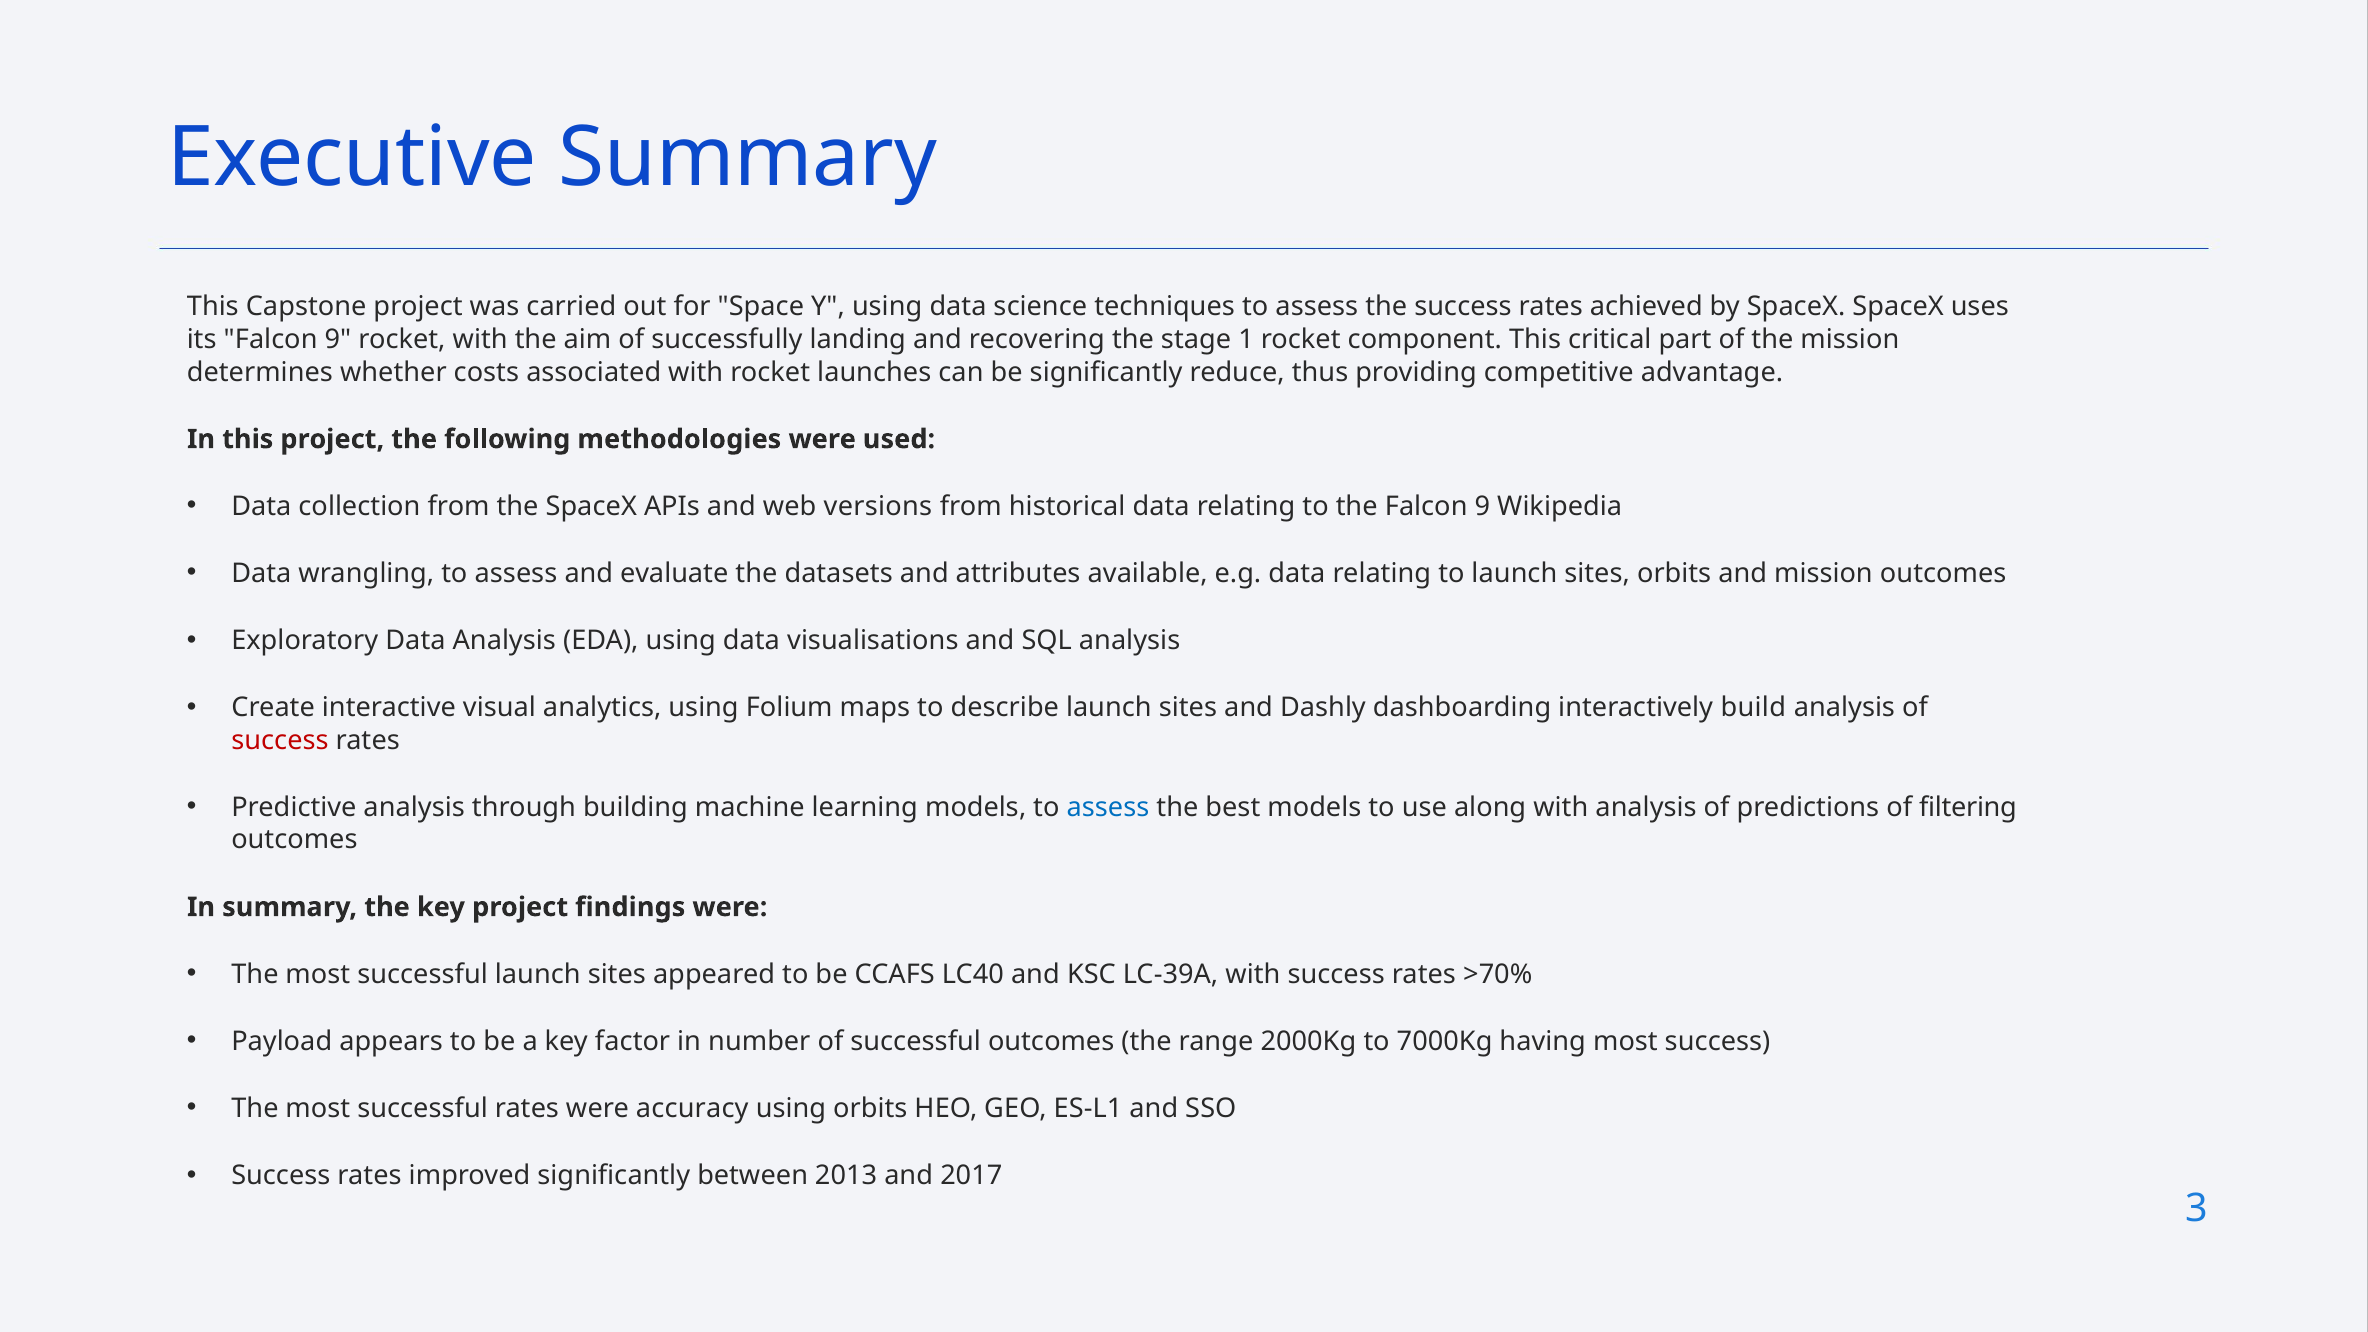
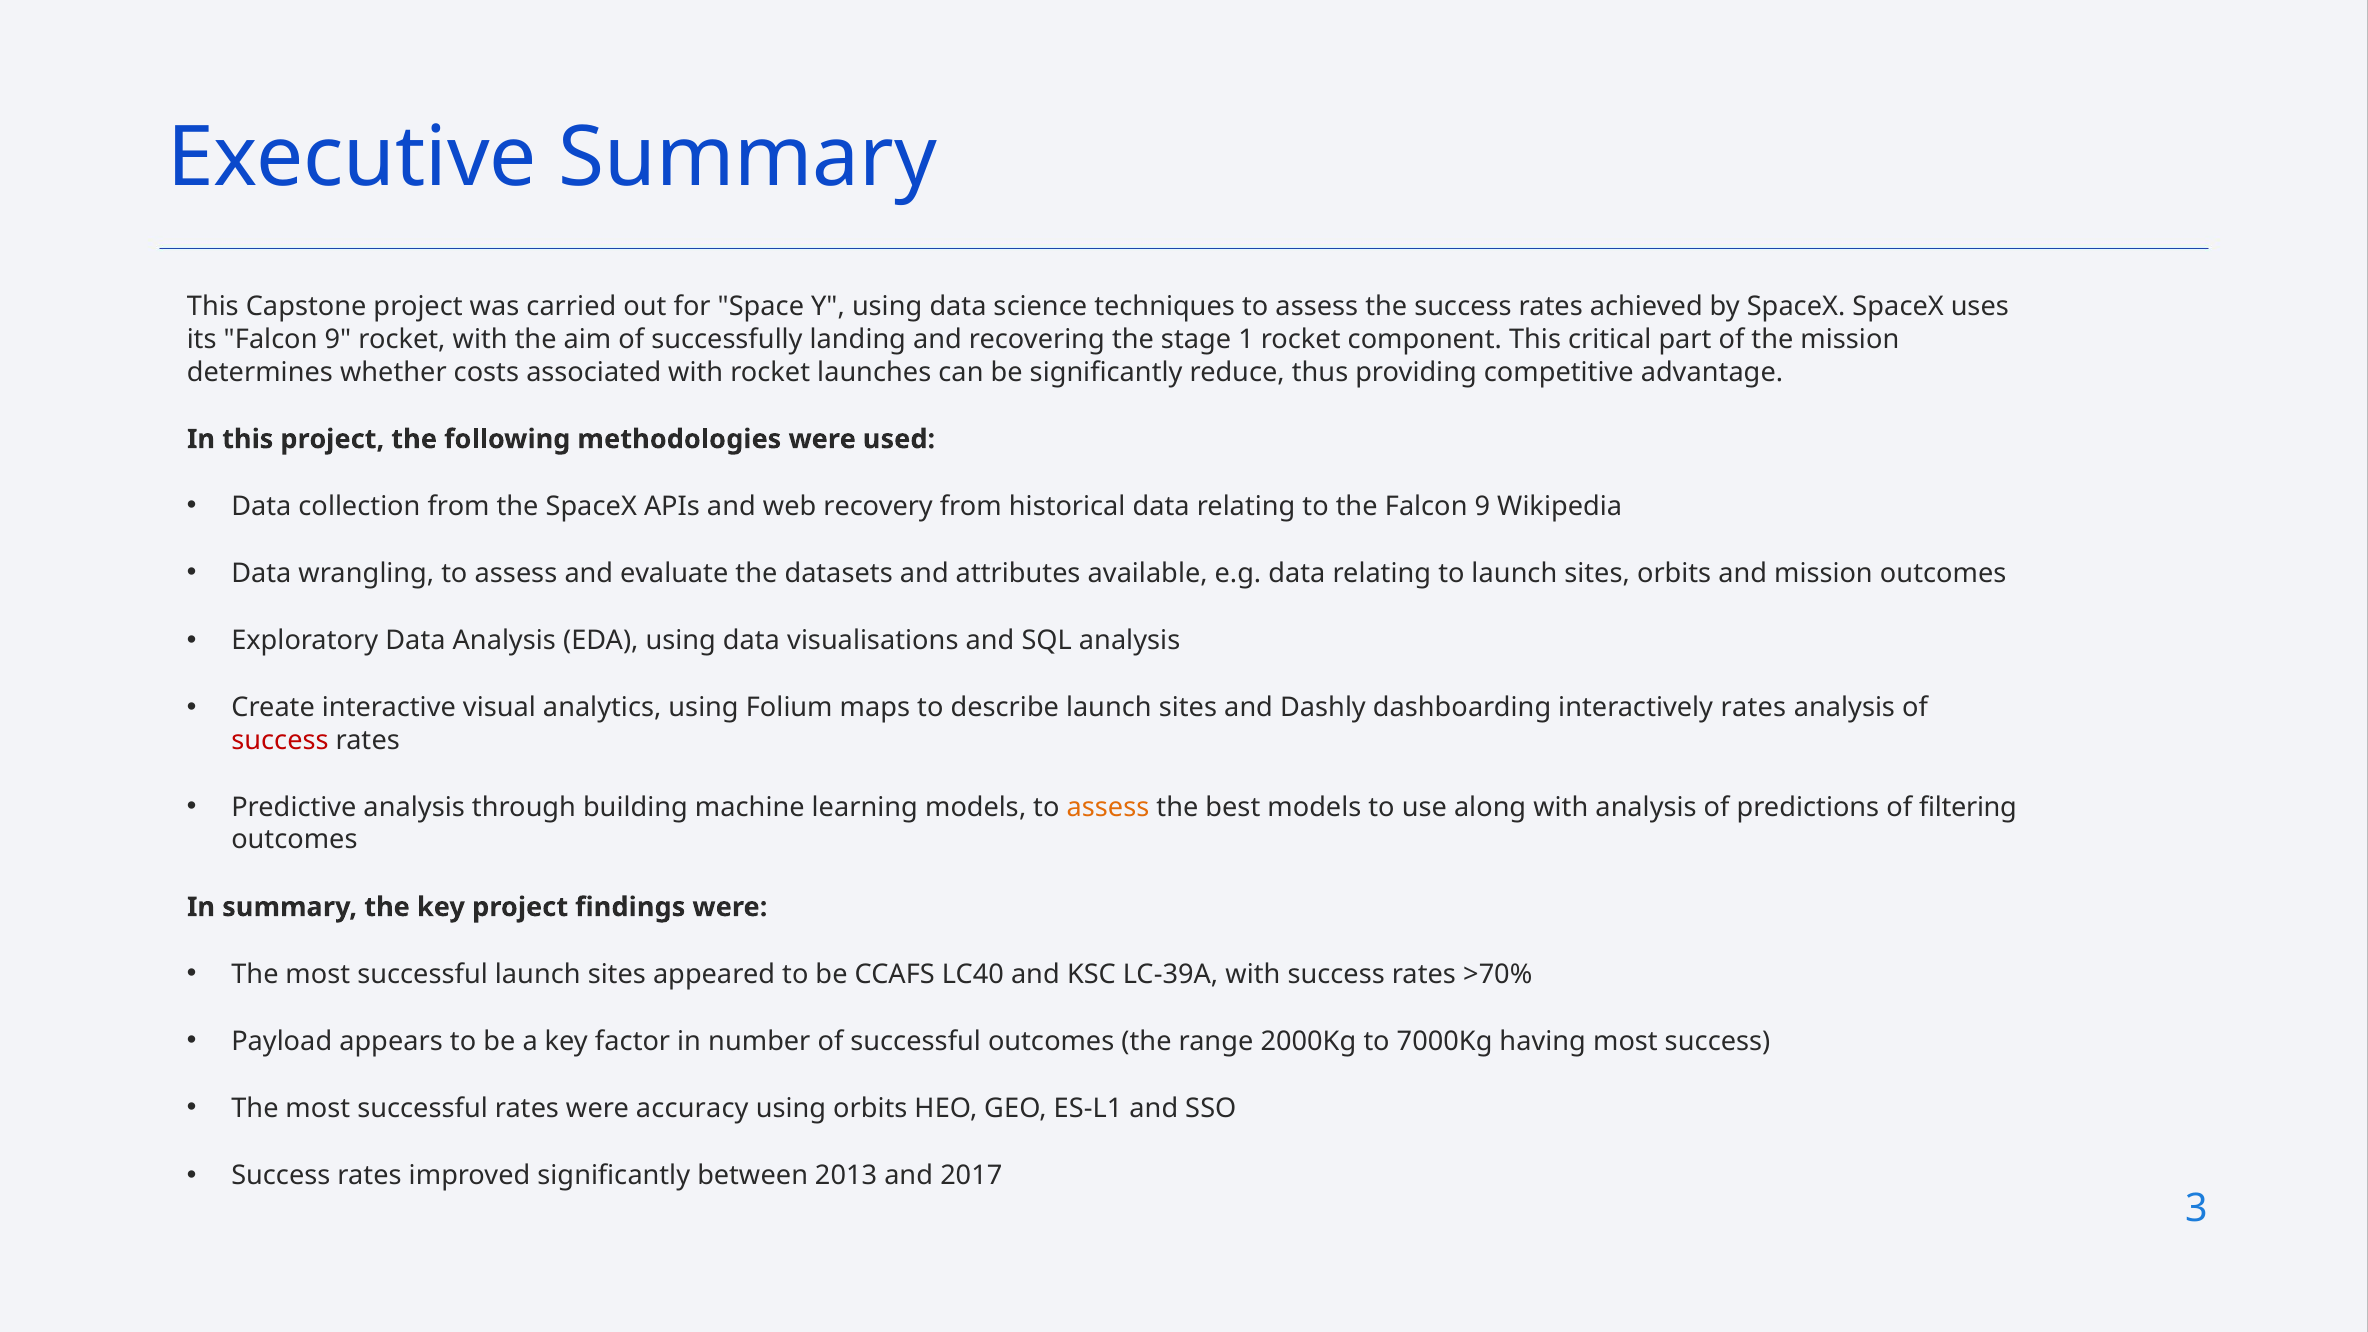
versions: versions -> recovery (878, 506)
interactively build: build -> rates (1753, 708)
assess colour: blue -> orange (1108, 807)
